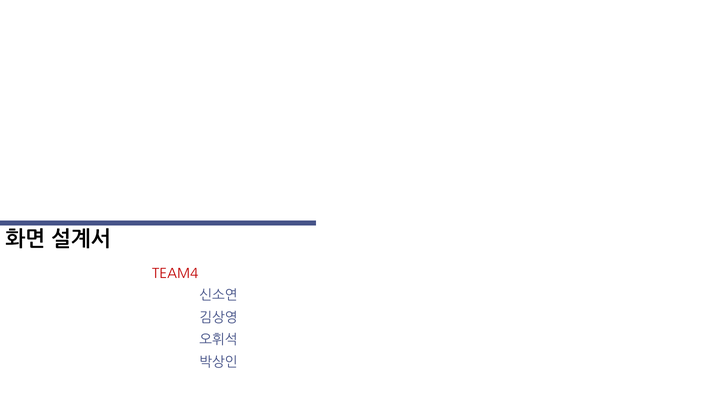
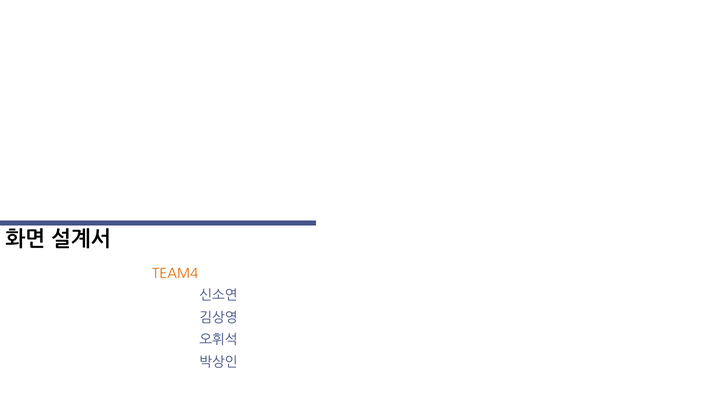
TEAM4 colour: red -> orange (175, 274)
